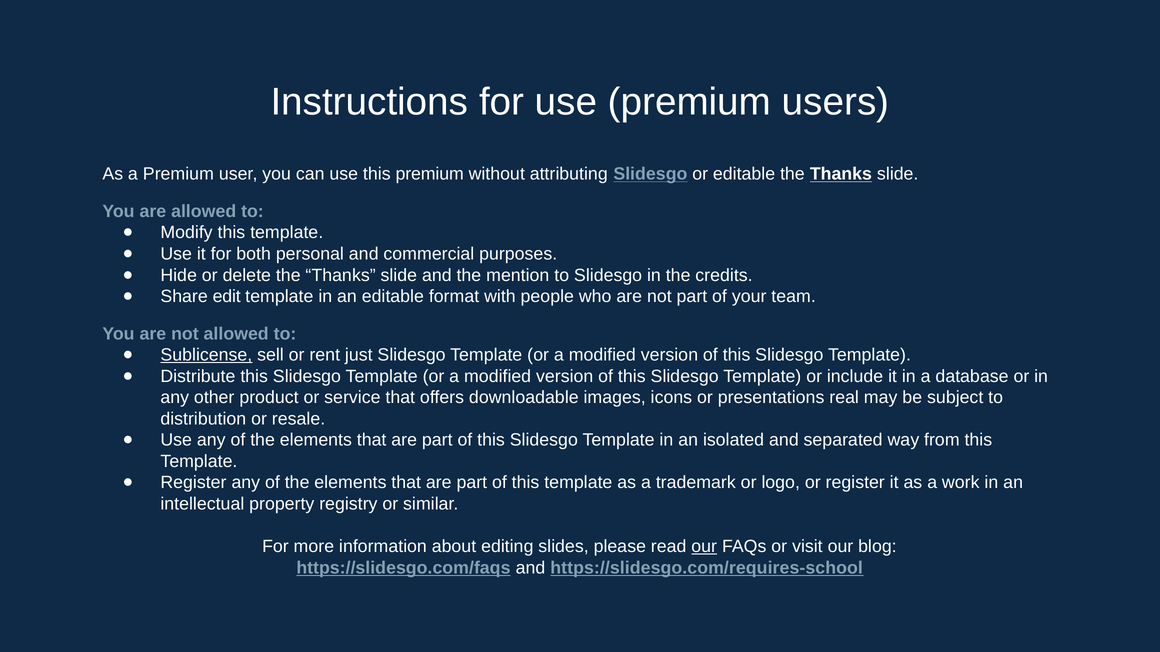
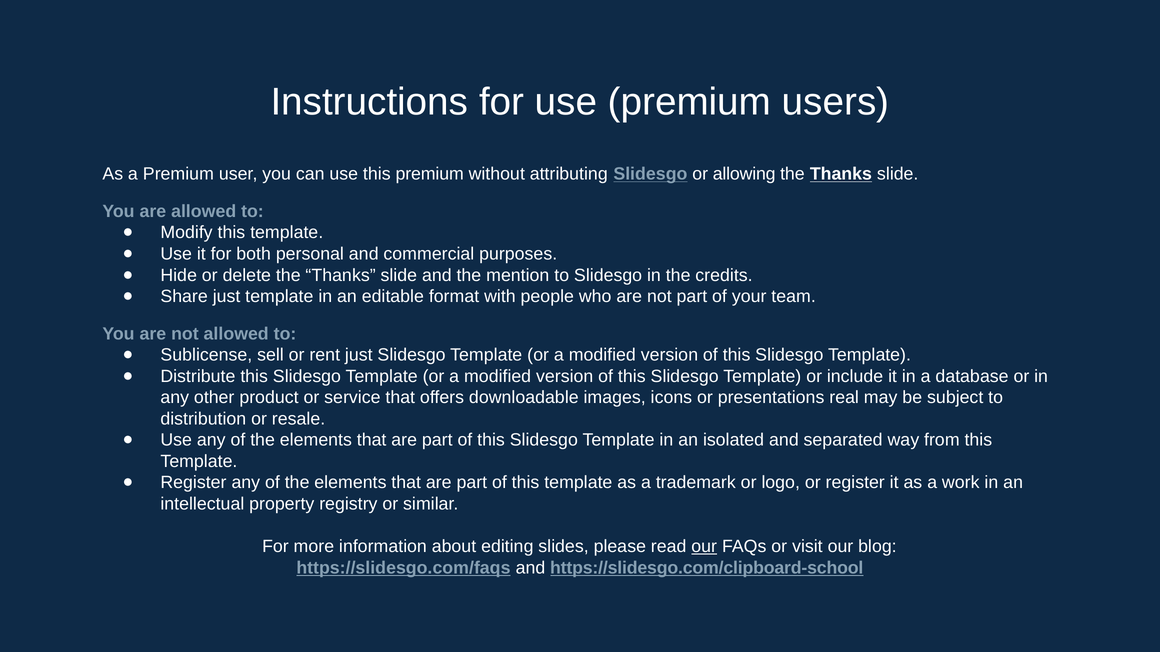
or editable: editable -> allowing (744, 174)
Share edit: edit -> just (227, 297)
Sublicense underline: present -> none (206, 355)
https://slidesgo.com/requires-school: https://slidesgo.com/requires-school -> https://slidesgo.com/clipboard-school (707, 568)
